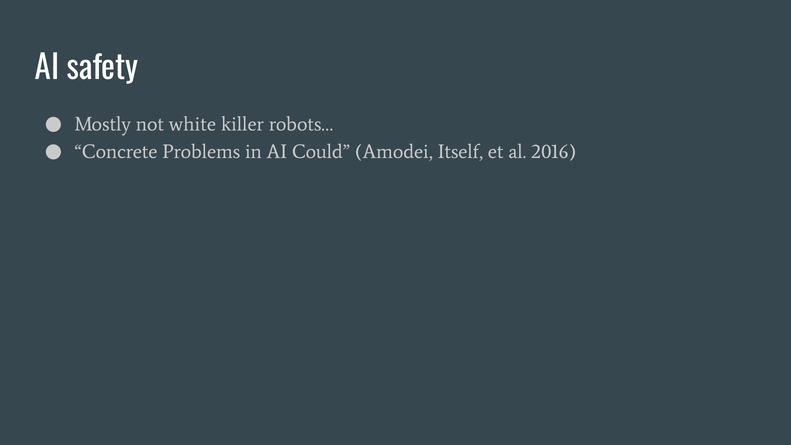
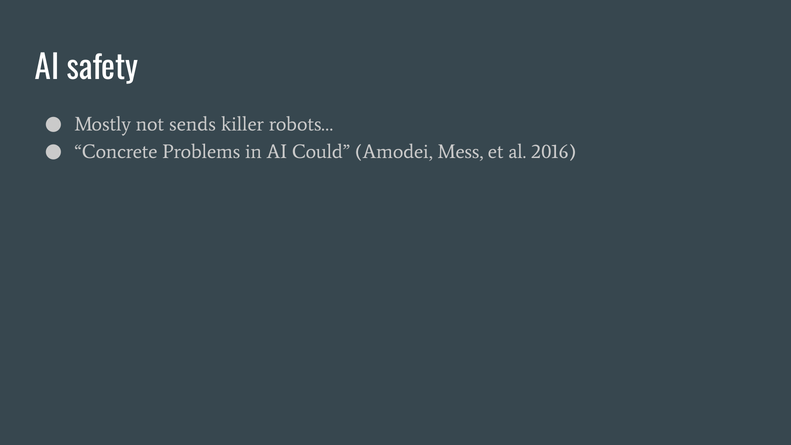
white: white -> sends (192, 124)
Itself: Itself -> Mess (460, 152)
